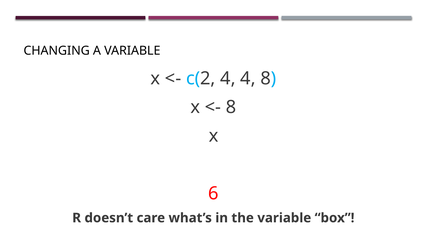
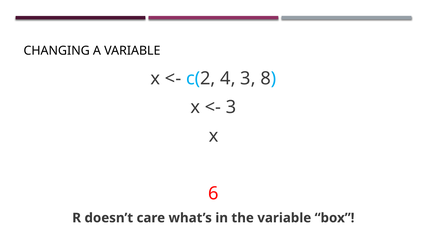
4 4: 4 -> 3 (248, 78)
8: 8 -> 3 (231, 107)
